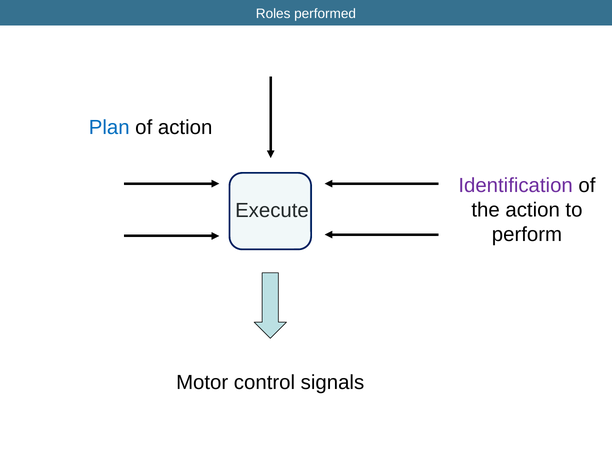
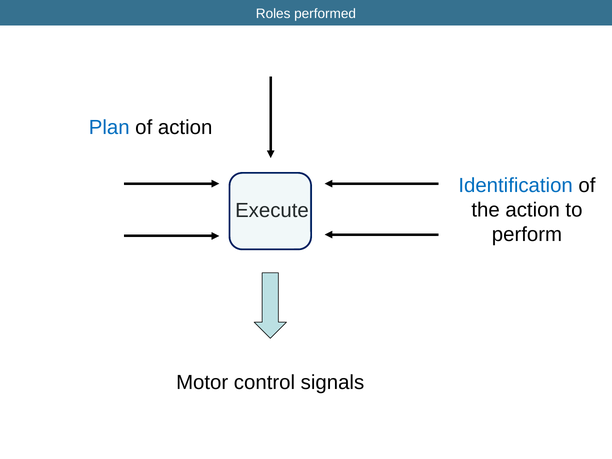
Identification colour: purple -> blue (516, 186)
